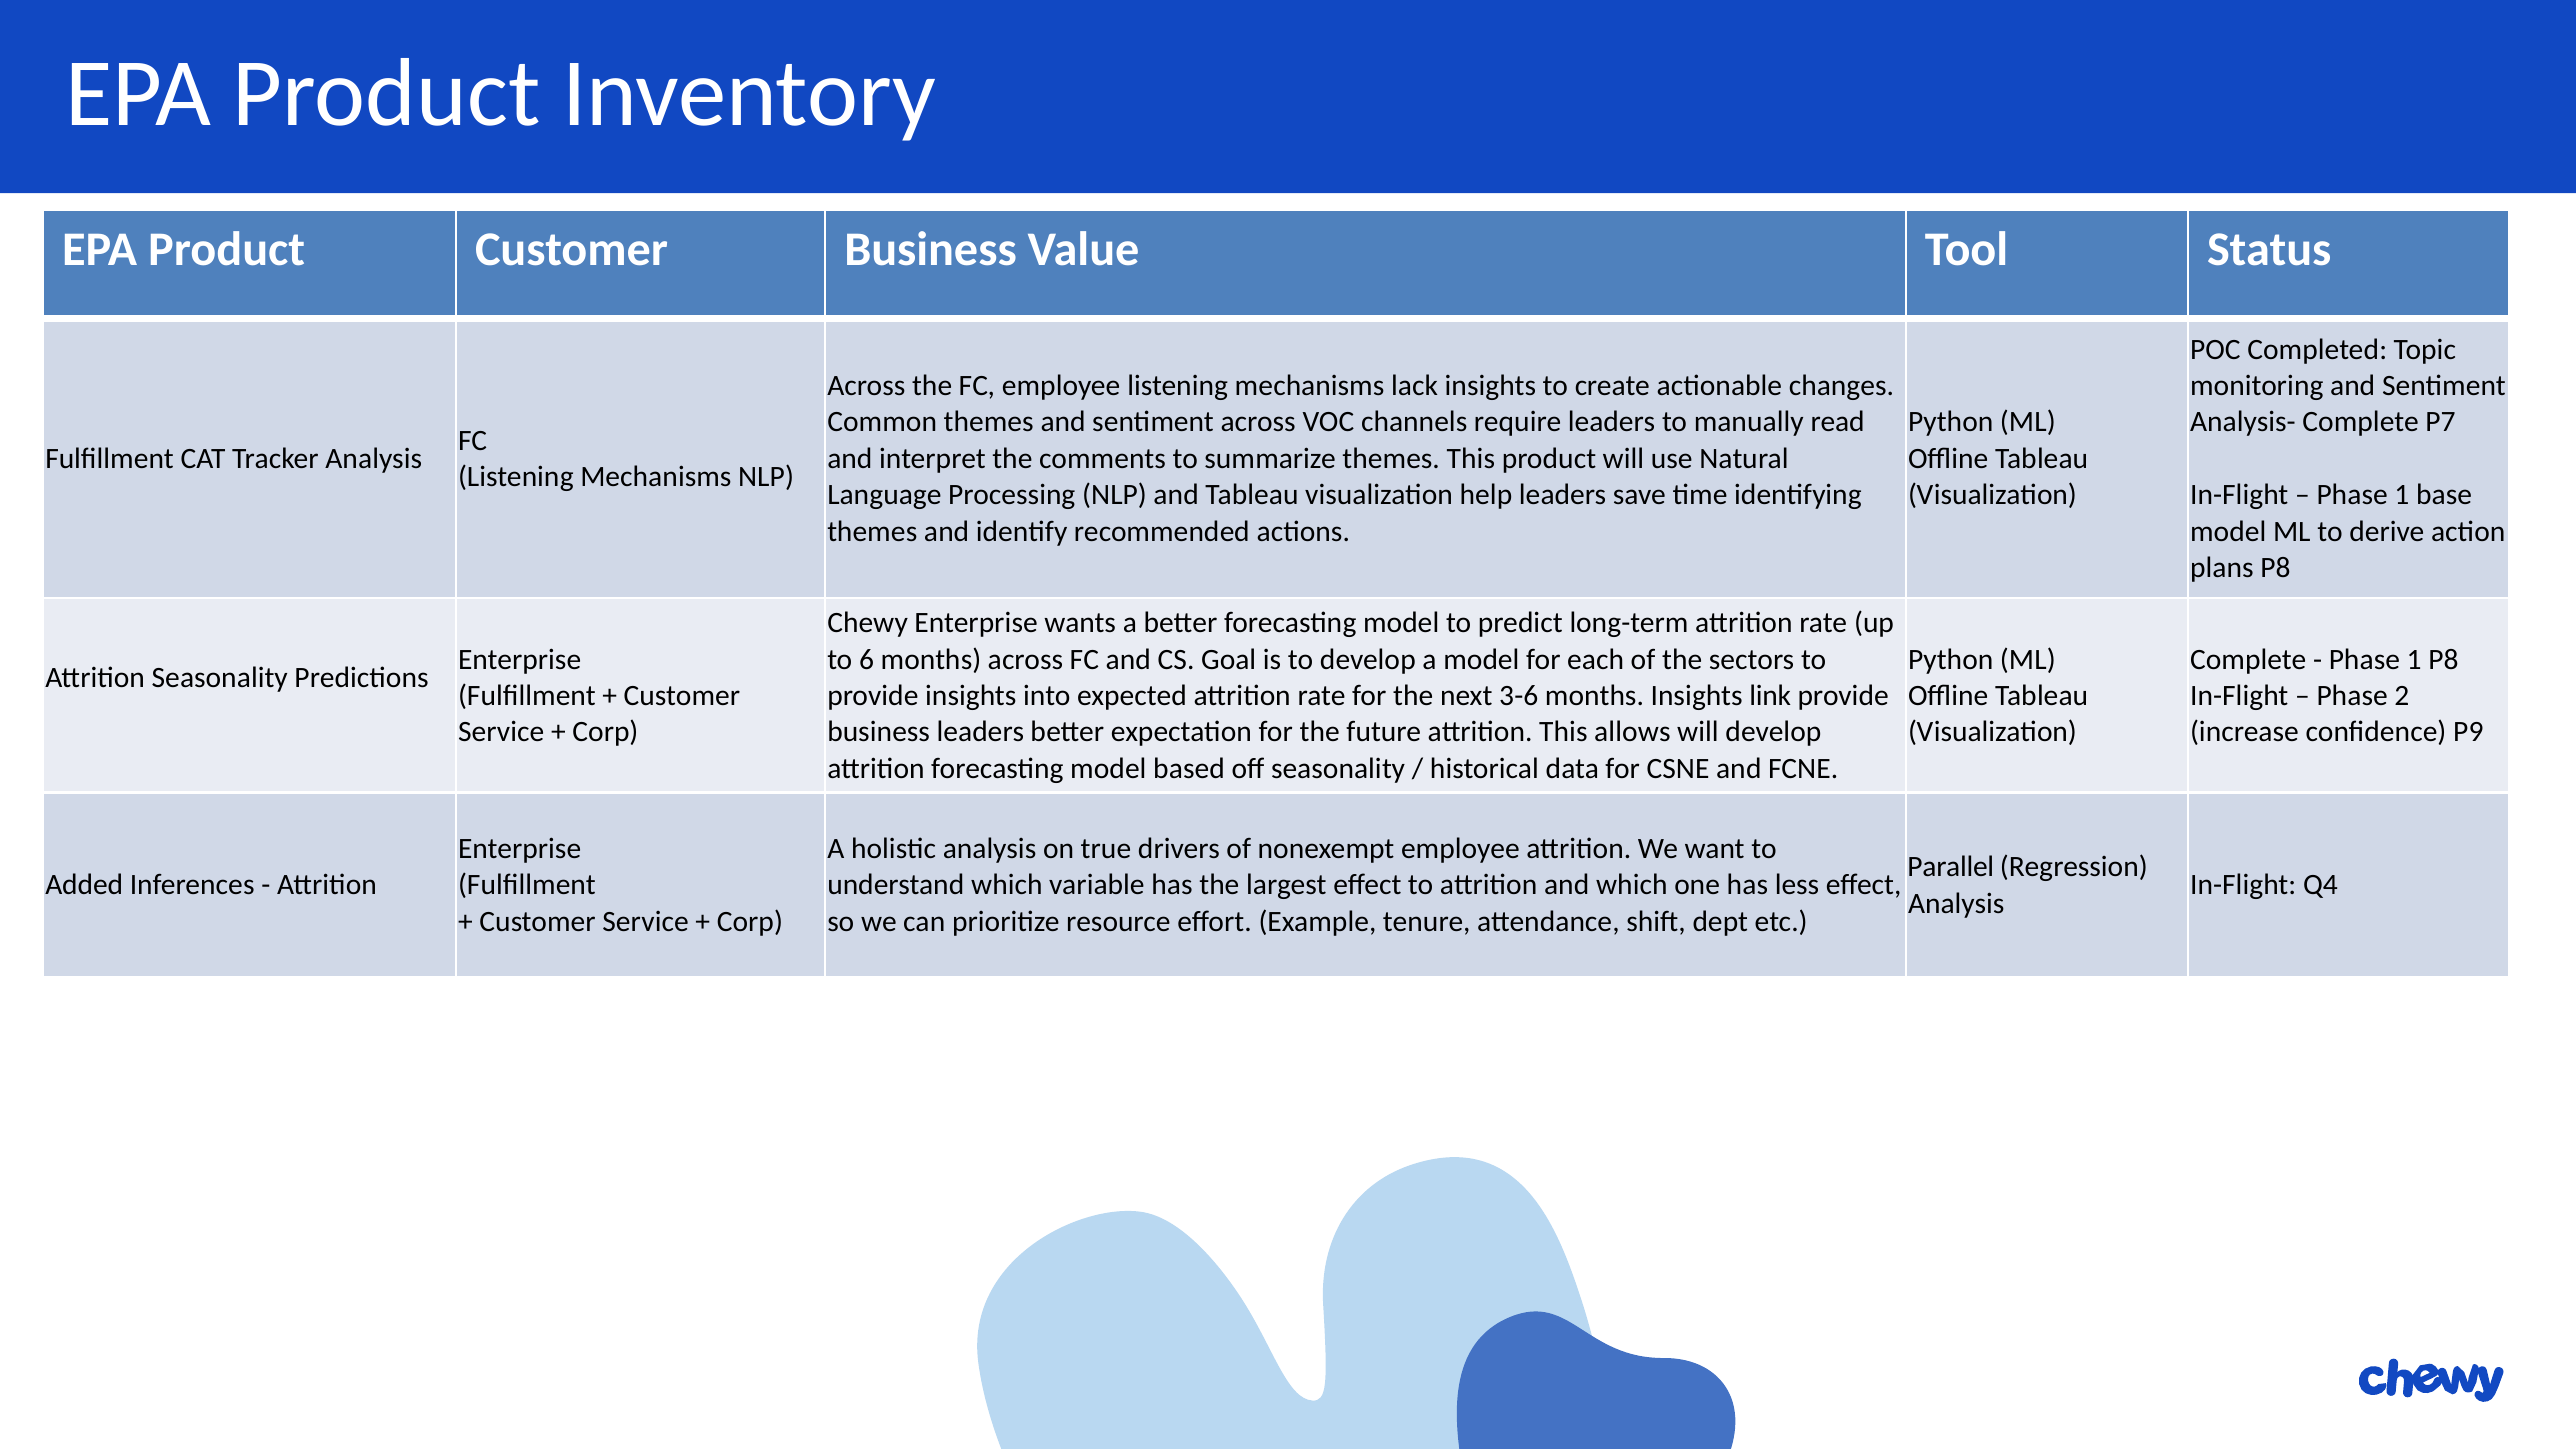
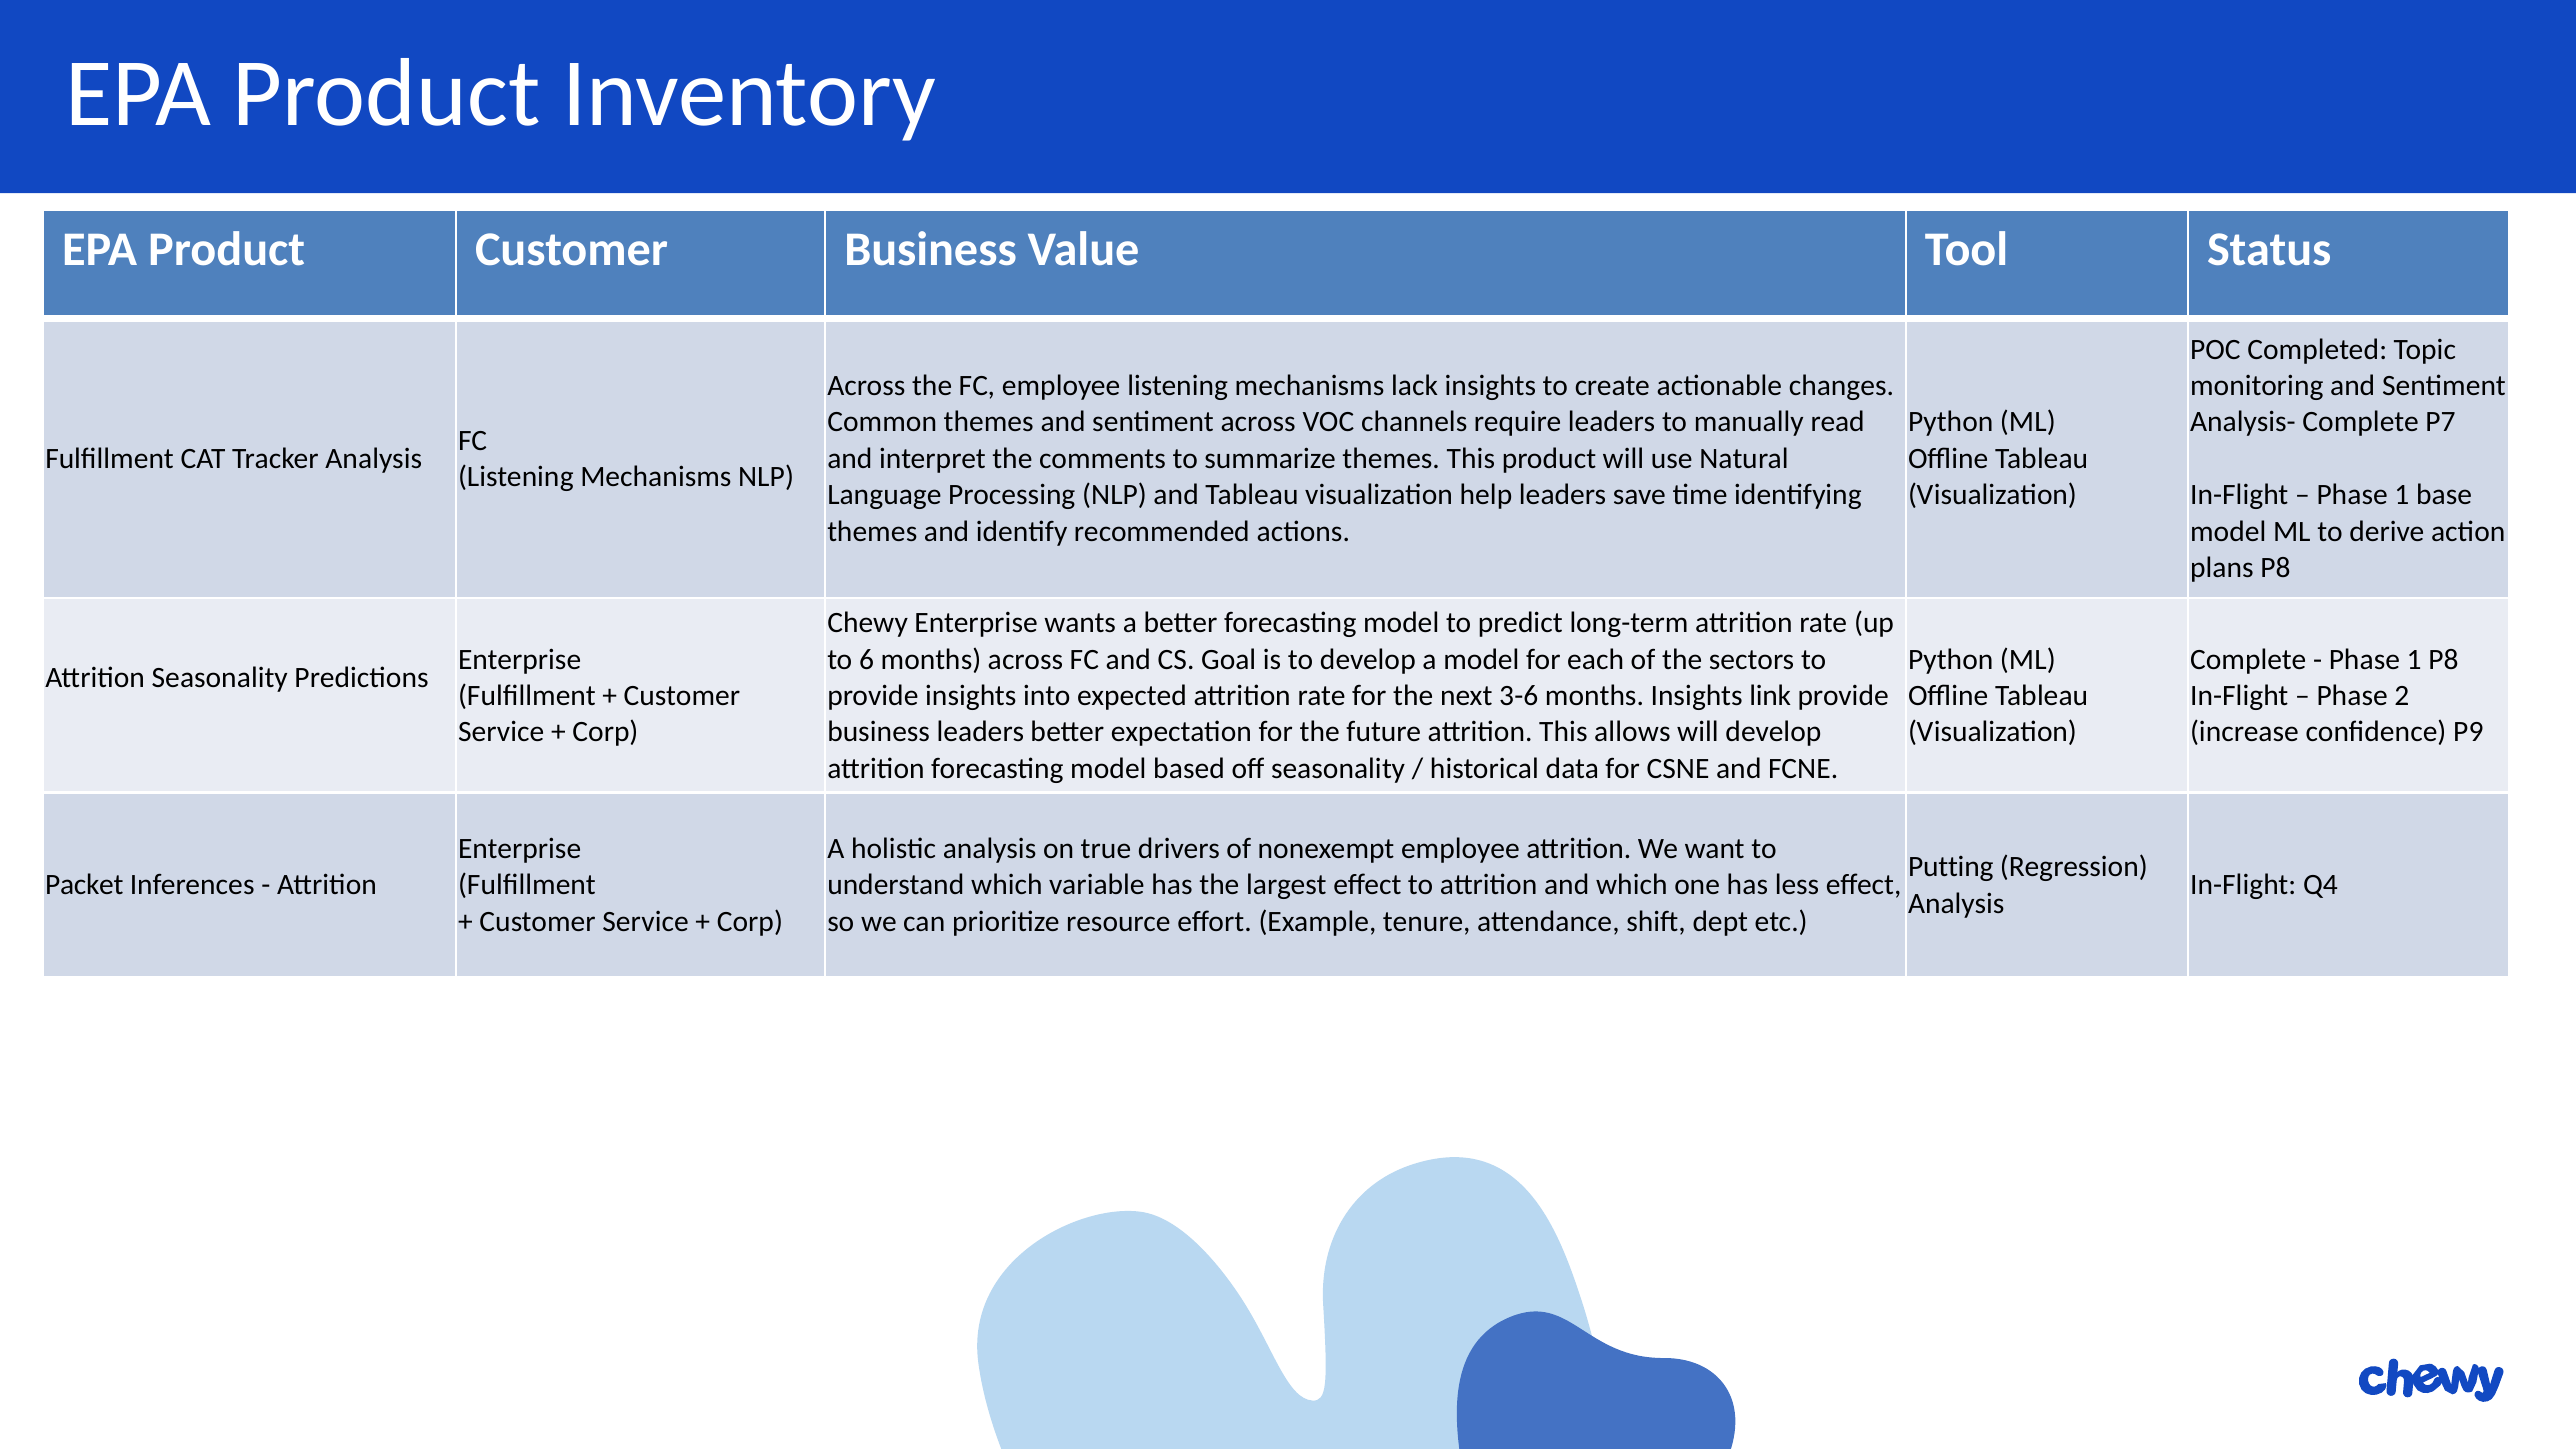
Parallel: Parallel -> Putting (1951, 867)
Added: Added -> Packet (84, 885)
